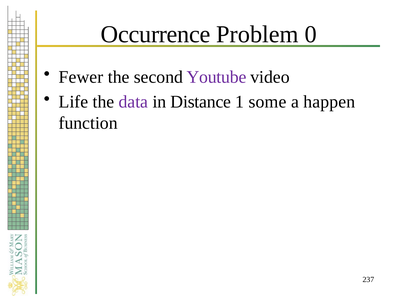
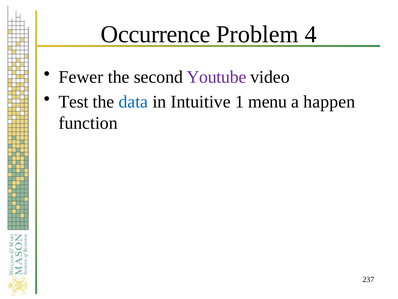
0: 0 -> 4 (311, 34)
Life: Life -> Test (74, 102)
data colour: purple -> blue (133, 102)
Distance: Distance -> Intuitive (201, 102)
some: some -> menu (268, 102)
